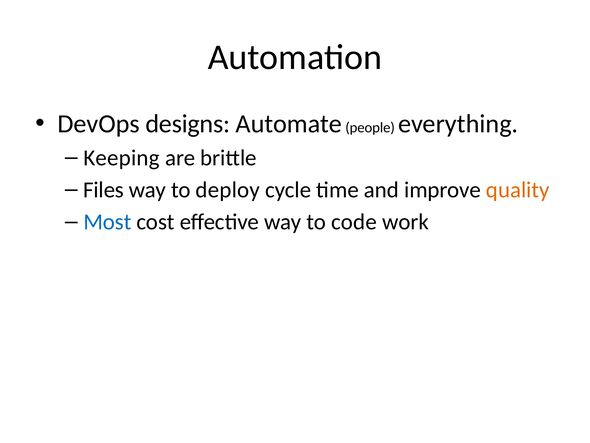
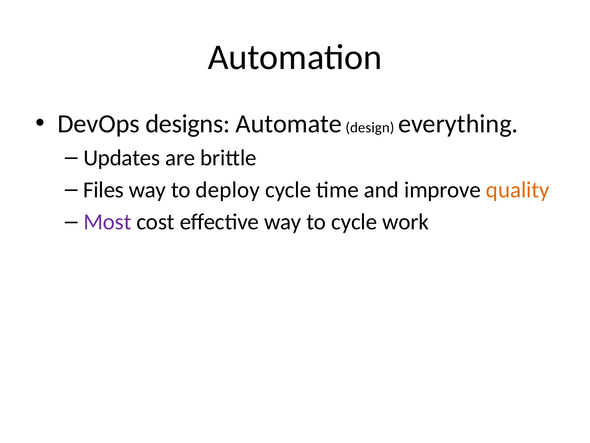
people: people -> design (370, 128)
Keeping: Keeping -> Updates (122, 158)
Most colour: blue -> purple (107, 222)
to code: code -> cycle (354, 222)
